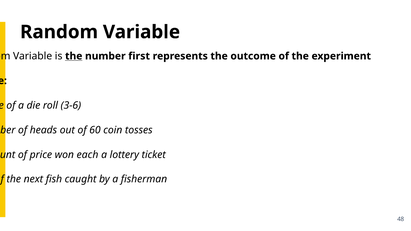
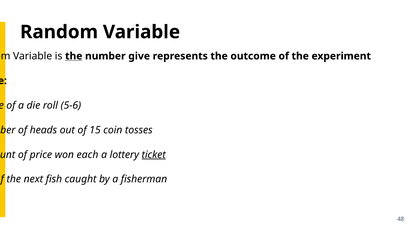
first: first -> give (139, 56)
3-6: 3-6 -> 5-6 (71, 105)
60: 60 -> 15 (95, 130)
ticket underline: none -> present (154, 155)
